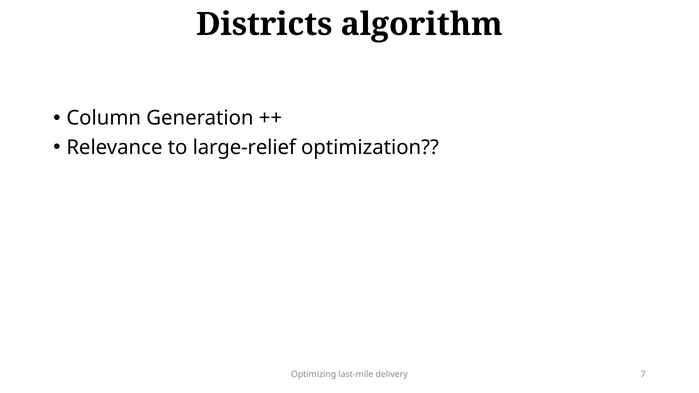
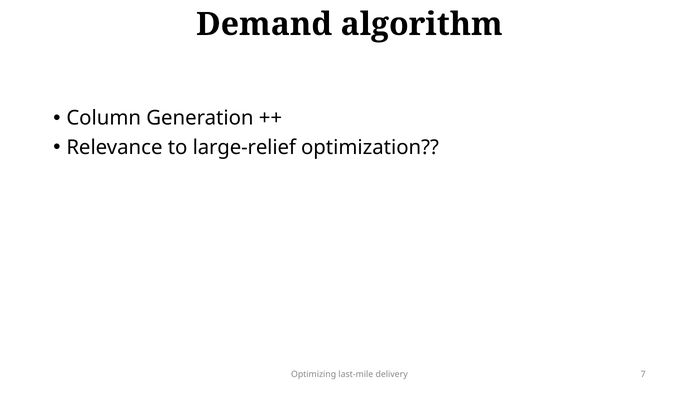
Districts: Districts -> Demand (264, 24)
